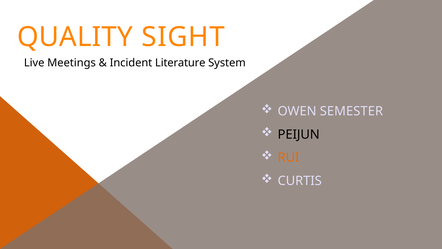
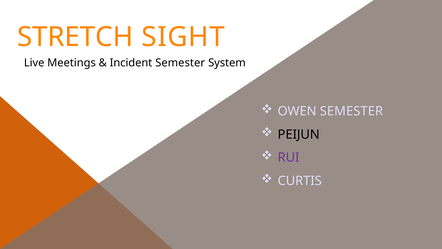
QUALITY: QUALITY -> STRETCH (75, 37)
Incident Literature: Literature -> Semester (180, 63)
RUI colour: orange -> purple (289, 157)
